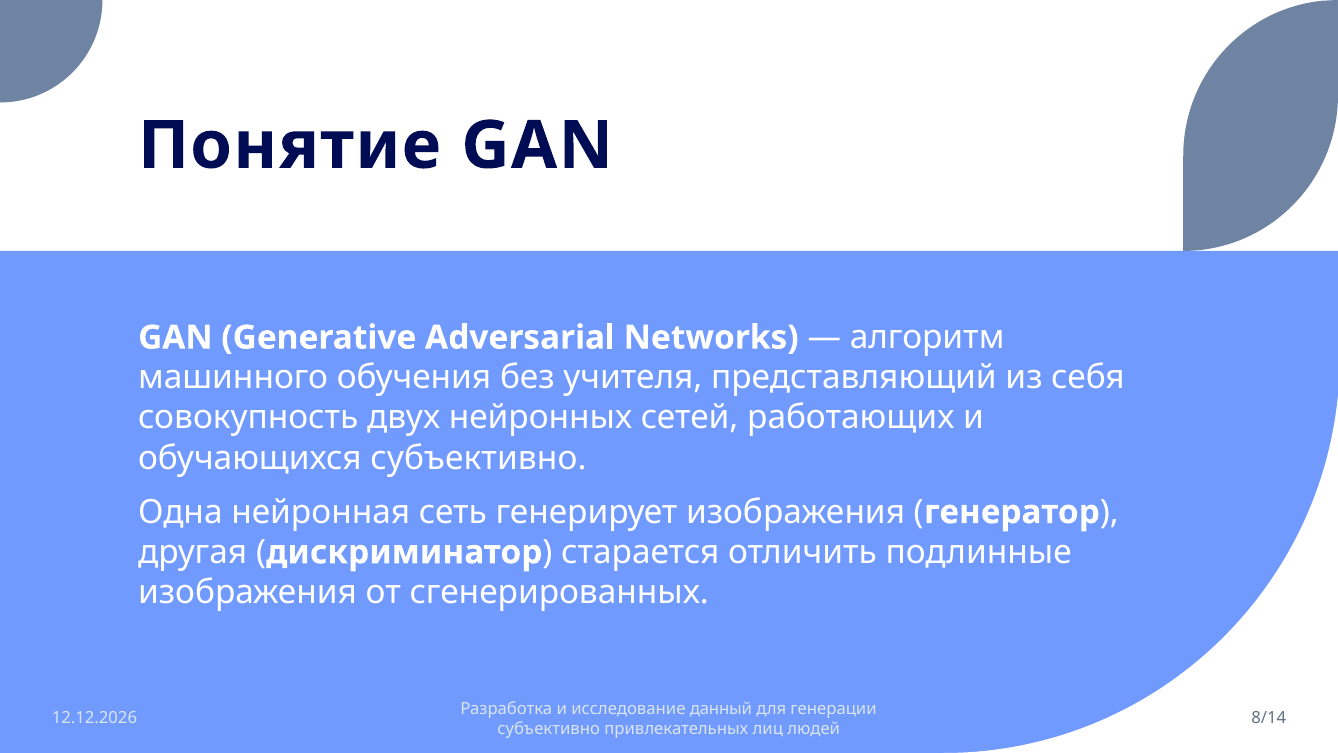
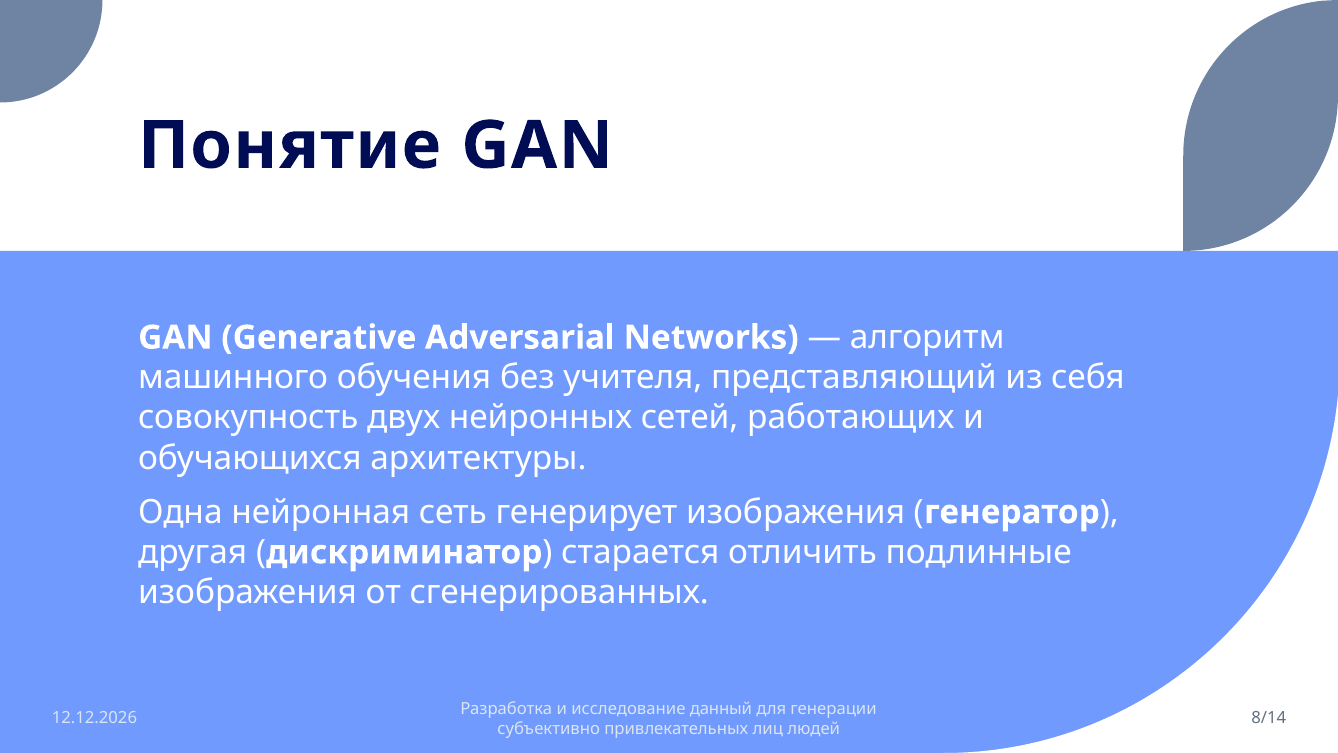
обучающихся субъективно: субъективно -> архитектуры (478, 458)
